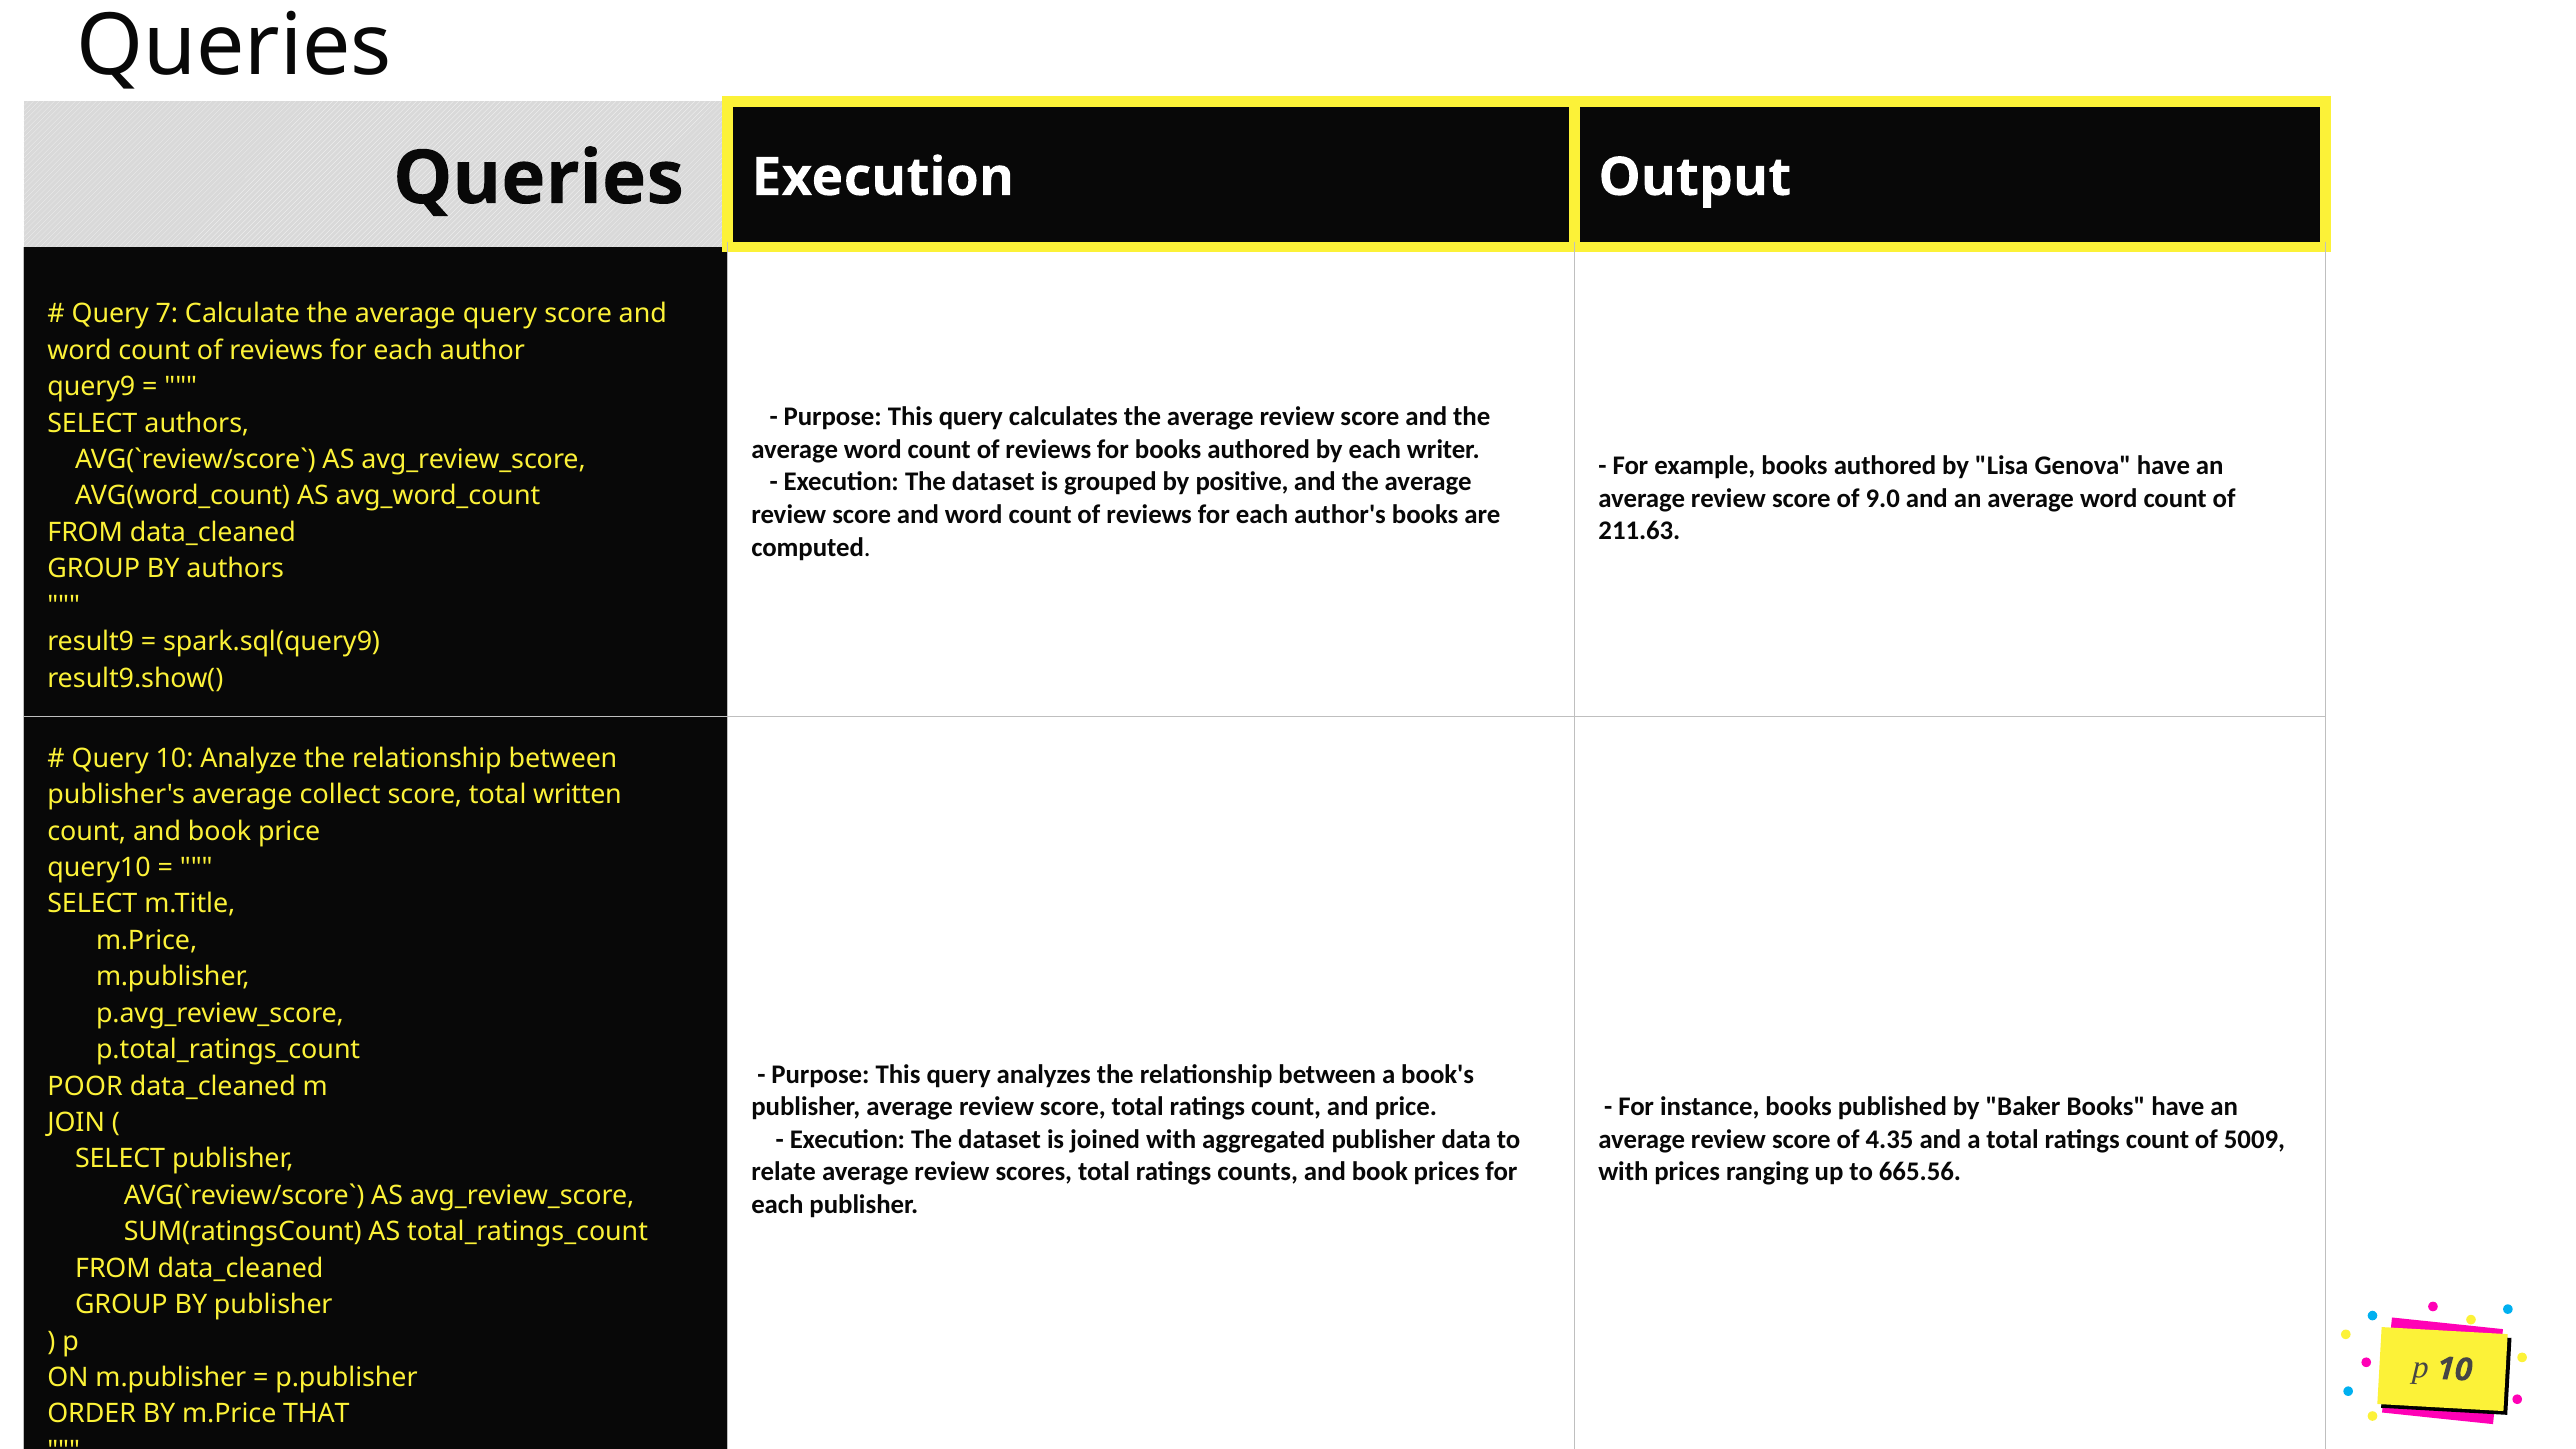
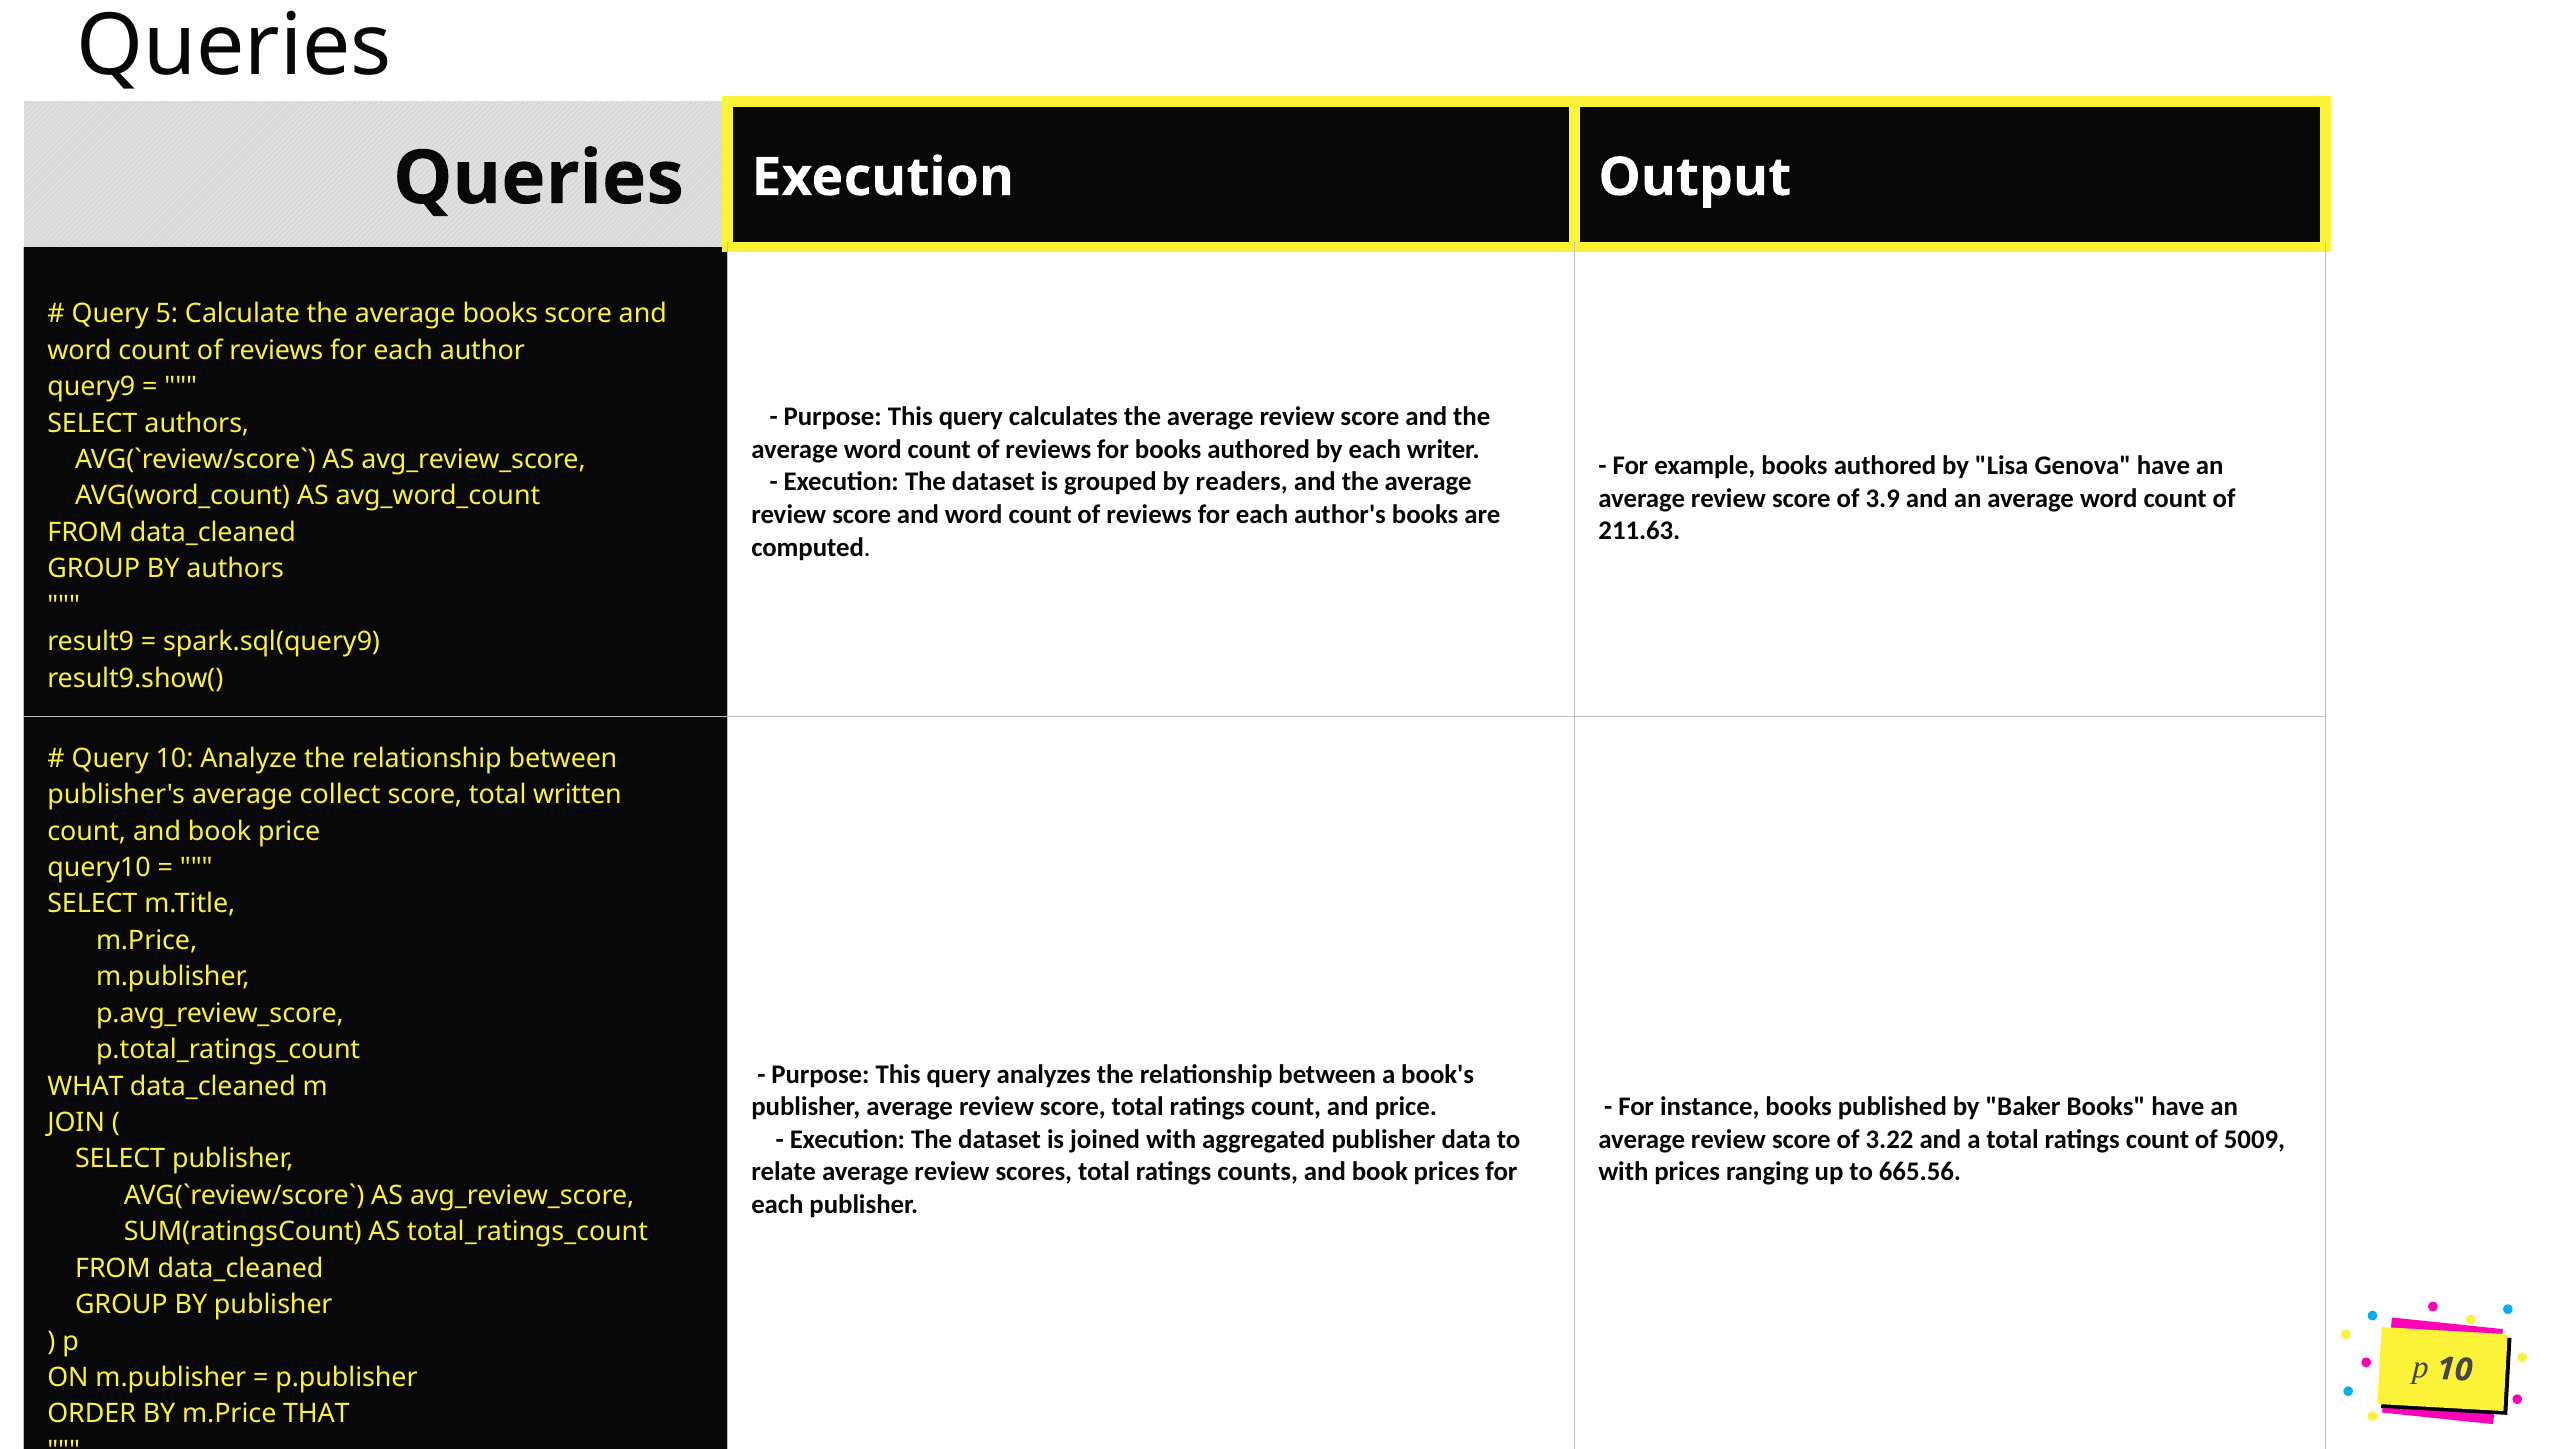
7: 7 -> 5 (167, 314)
average query: query -> books (500, 314)
positive: positive -> readers (1242, 482)
9.0: 9.0 -> 3.9 (1883, 498)
POOR: POOR -> WHAT (85, 1086)
4.35: 4.35 -> 3.22 (1890, 1140)
